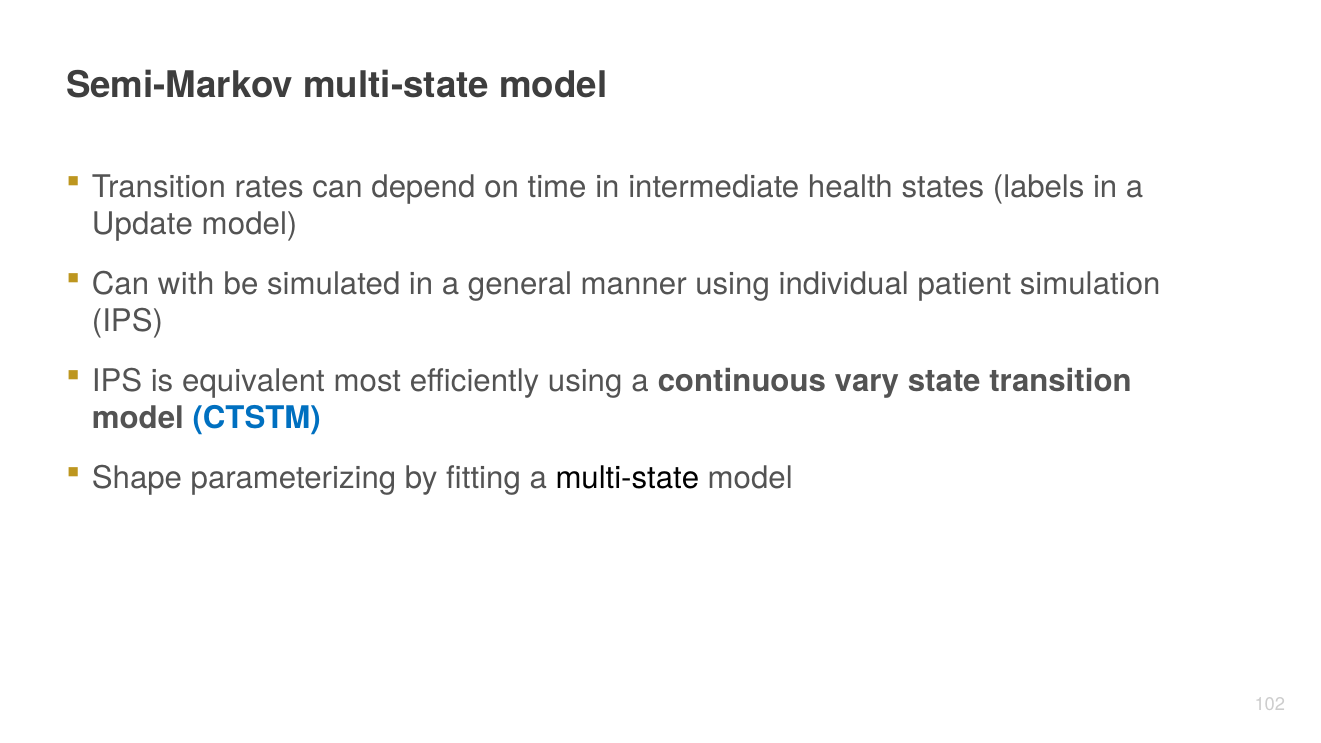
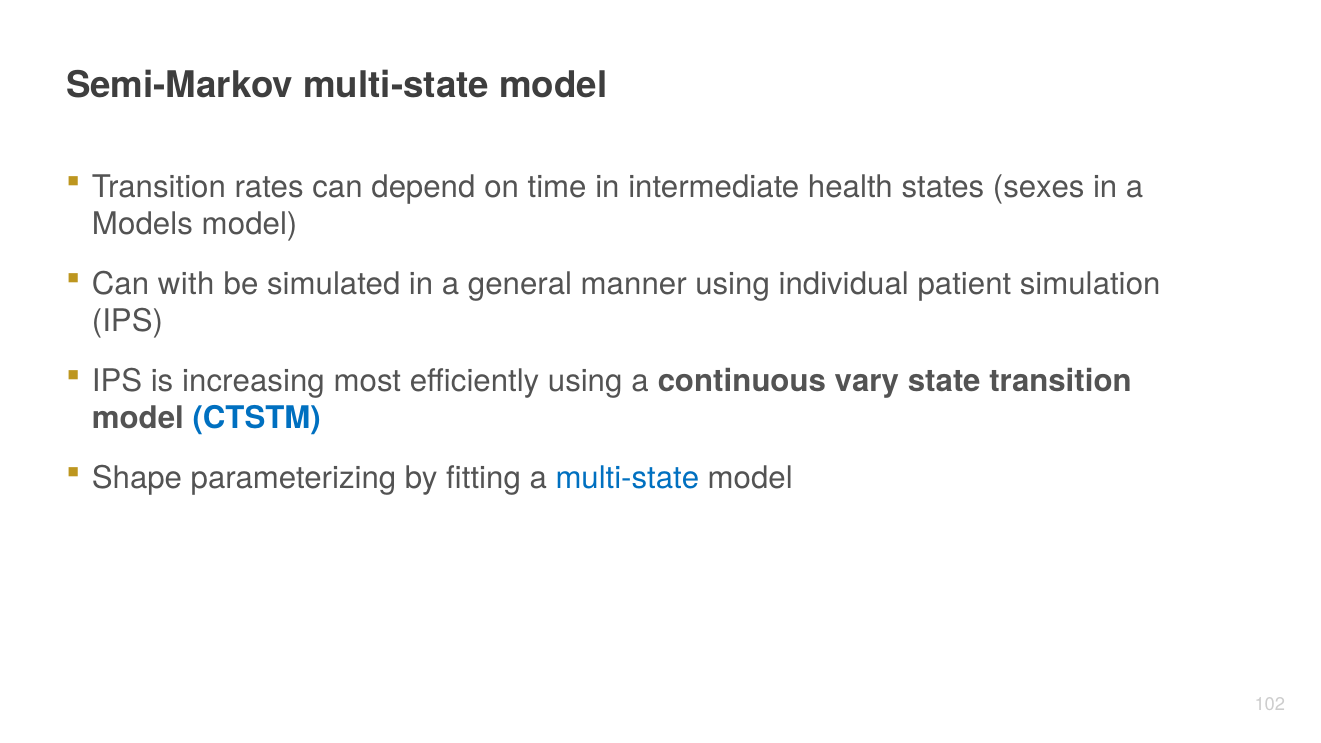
labels: labels -> sexes (1039, 187)
Update: Update -> Models (142, 225)
equivalent: equivalent -> increasing (253, 381)
multi-state colour: black -> blue (627, 478)
